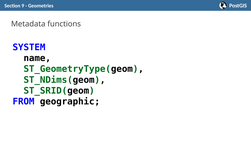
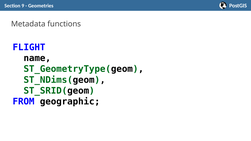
SYSTEM: SYSTEM -> FLIGHT (29, 47)
